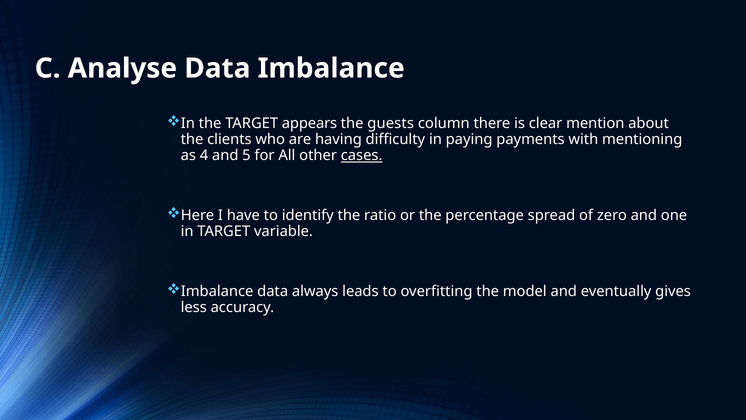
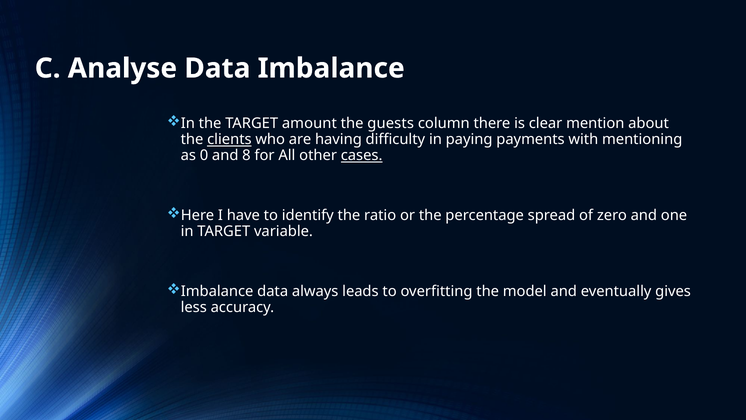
appears: appears -> amount (309, 124)
clients underline: none -> present (229, 139)
4: 4 -> 0 (204, 155)
5: 5 -> 8 (246, 155)
